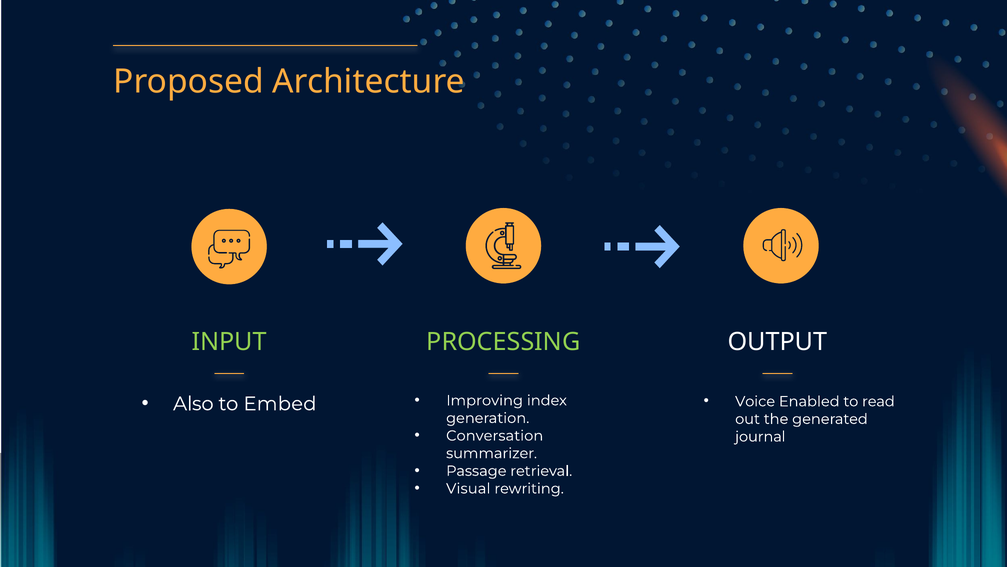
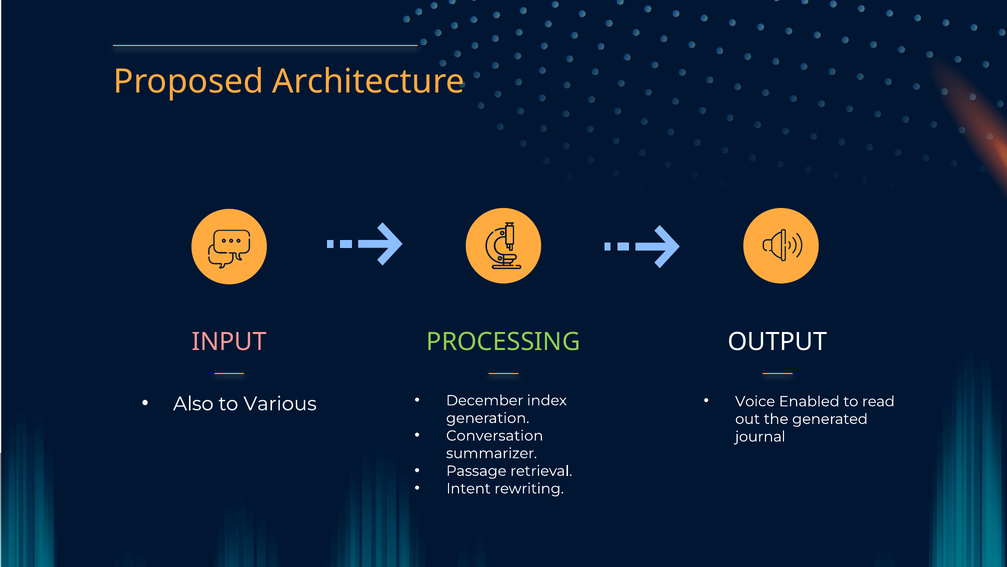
INPUT colour: light green -> pink (229, 342)
Improving: Improving -> December (485, 400)
Embed: Embed -> Various (280, 403)
Visual: Visual -> Intent (468, 488)
